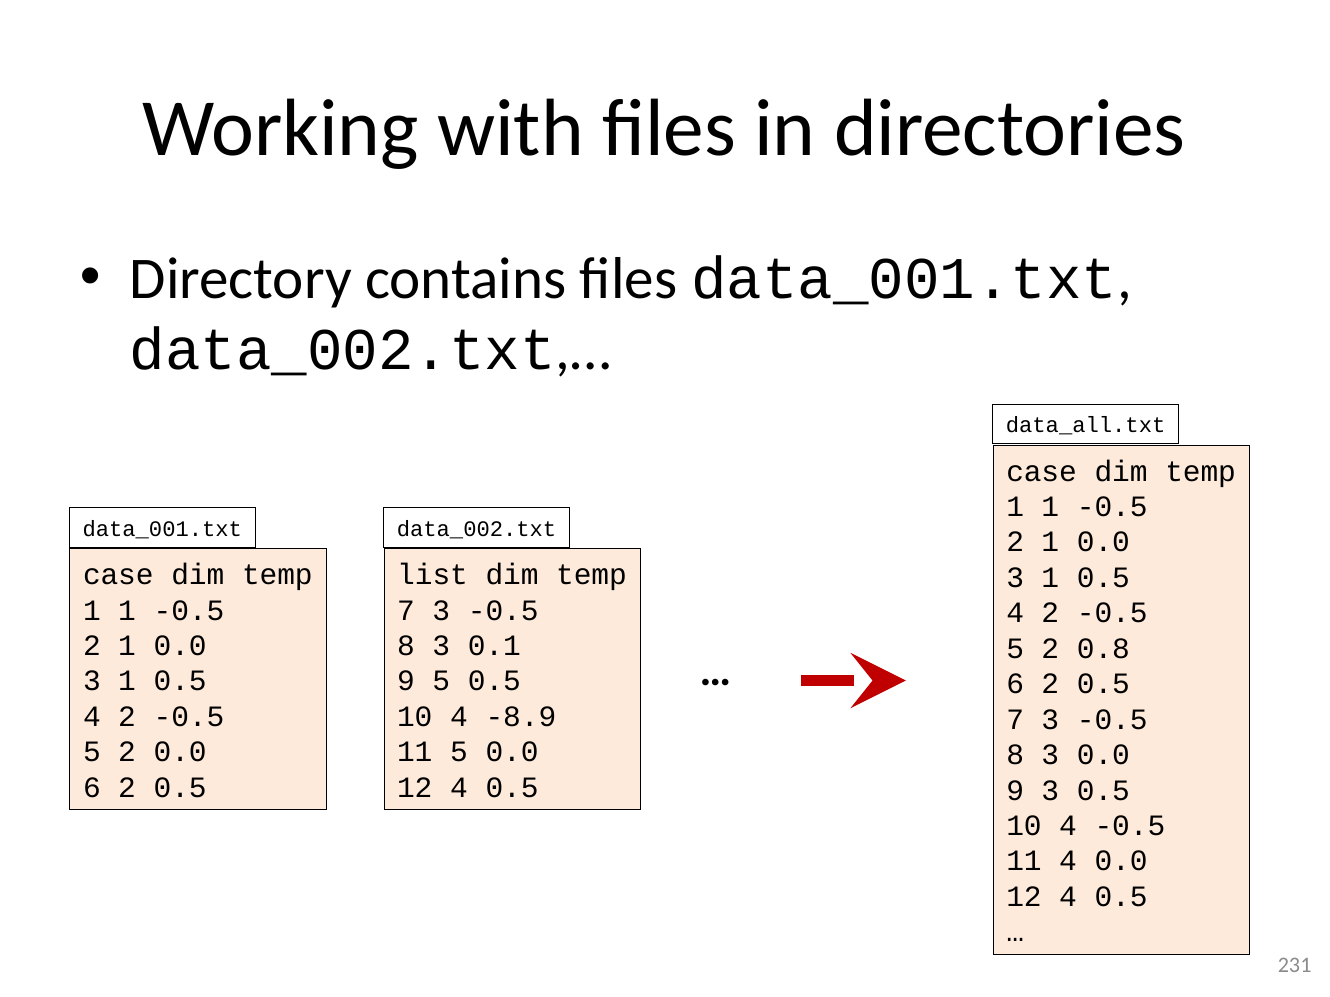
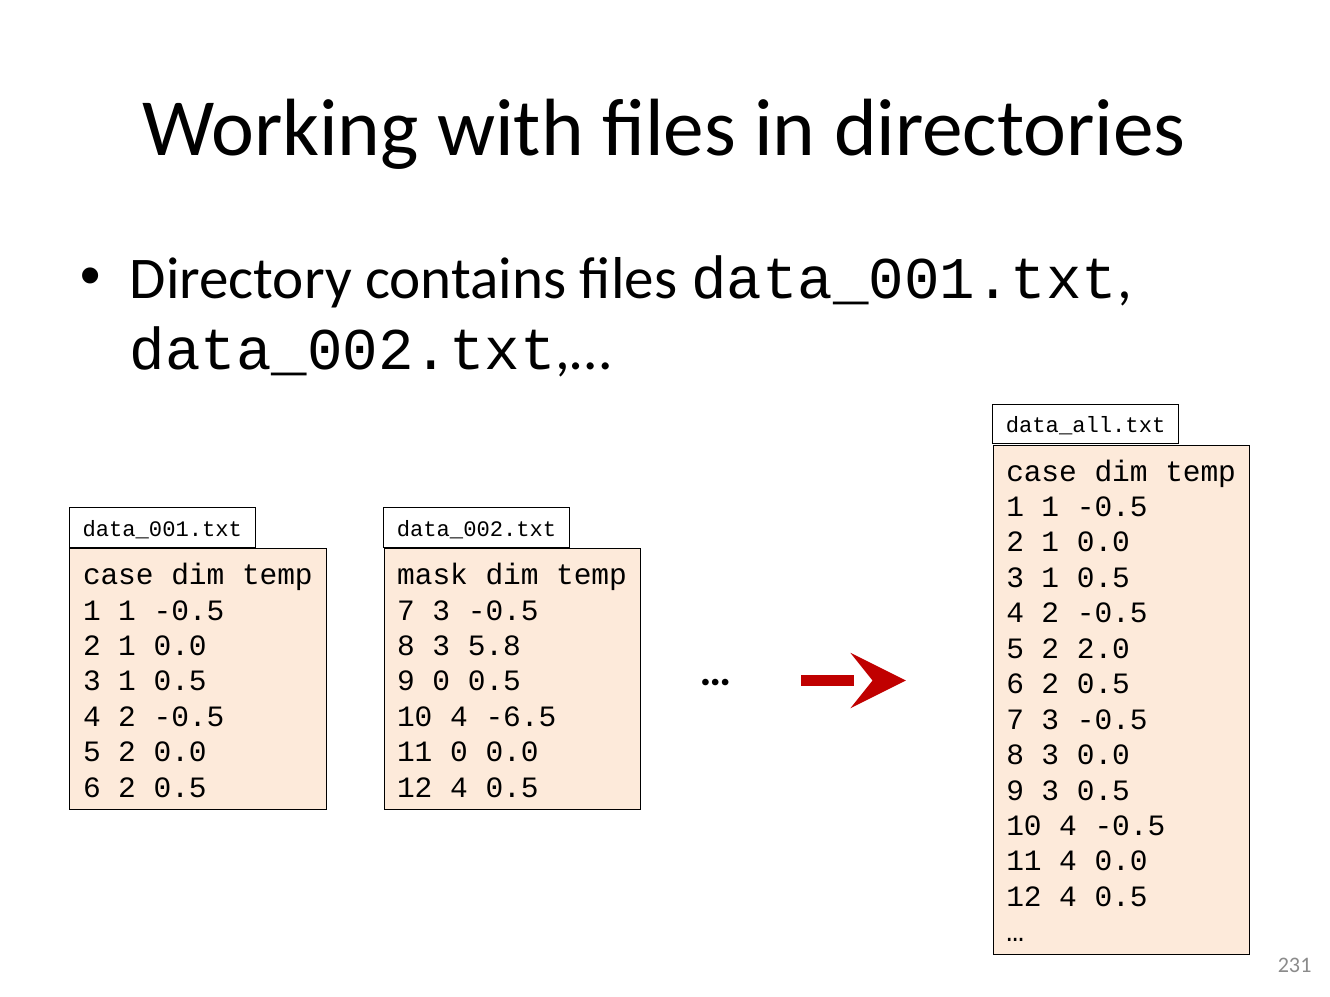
list: list -> mask (433, 575)
0.1: 0.1 -> 5.8 (494, 646)
0.8: 0.8 -> 2.0 (1103, 649)
9 5: 5 -> 0 (441, 682)
-8.9: -8.9 -> -6.5 (521, 717)
11 5: 5 -> 0 (459, 752)
